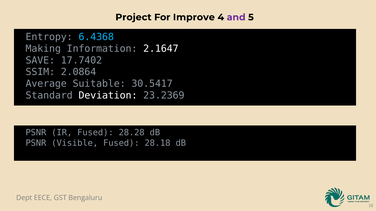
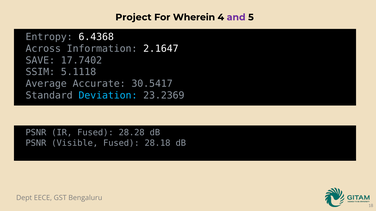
Improve: Improve -> Wherein (194, 17)
6.4368 colour: light blue -> white (96, 37)
Making: Making -> Across (43, 49)
2.0864: 2.0864 -> 5.1118 (79, 72)
Suitable: Suitable -> Accurate (99, 84)
Deviation colour: white -> light blue (108, 96)
